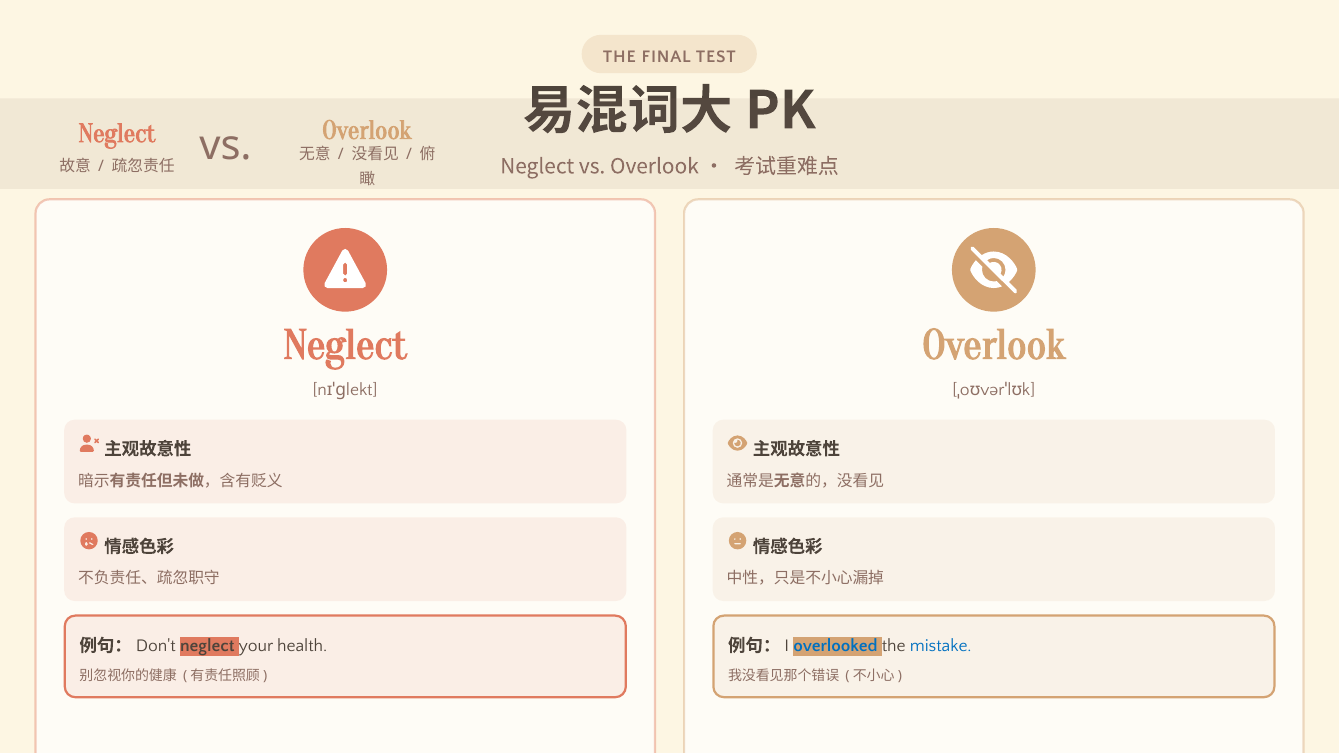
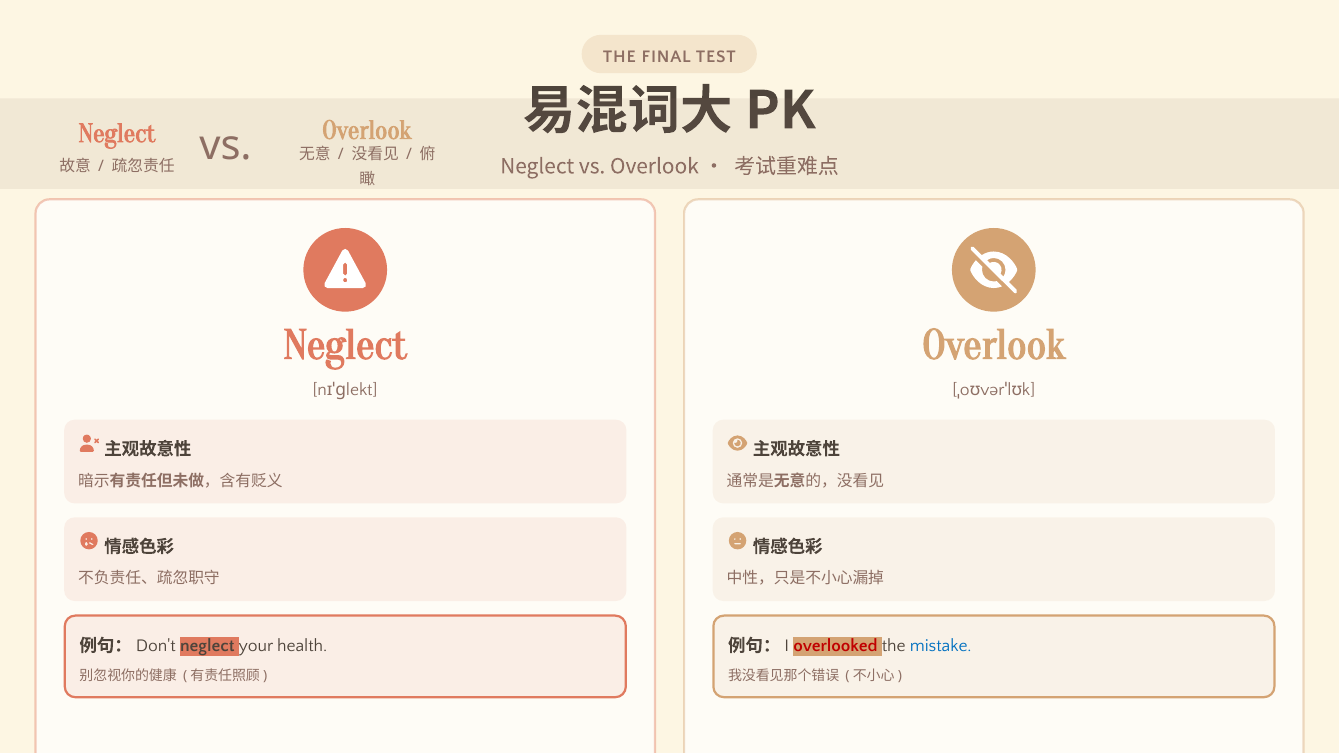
overlooked colour: blue -> red (835, 646)
